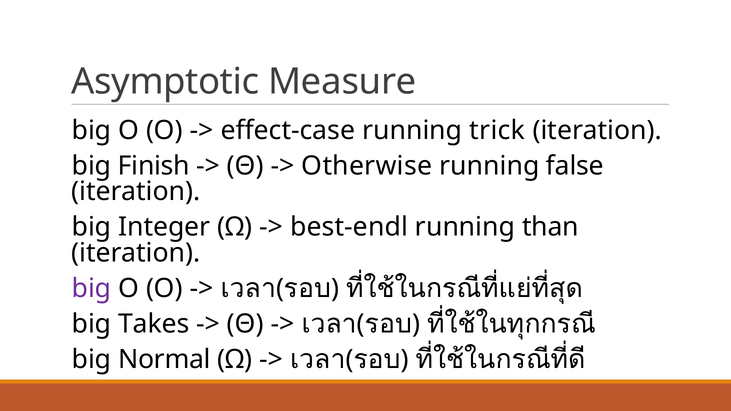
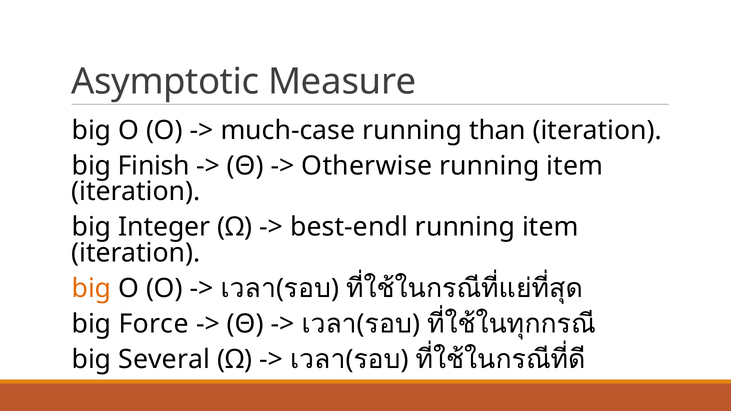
effect-case: effect-case -> much-case (288, 130)
trick: trick -> than (498, 130)
false: false -> item (575, 166)
than: than -> item (550, 227)
big colour: purple -> orange (92, 289)
Takes: Takes -> Force (154, 324)
Normal: Normal -> Several (164, 359)
